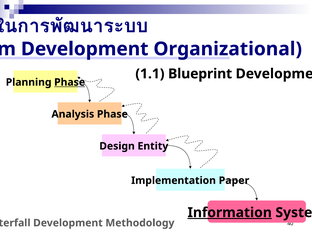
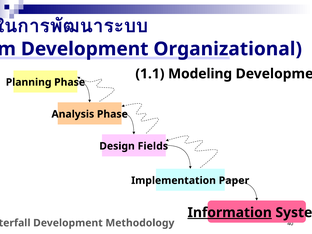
Blueprint: Blueprint -> Modeling (200, 74)
Phase underline: present -> none (70, 82)
Entity: Entity -> Fields (153, 146)
